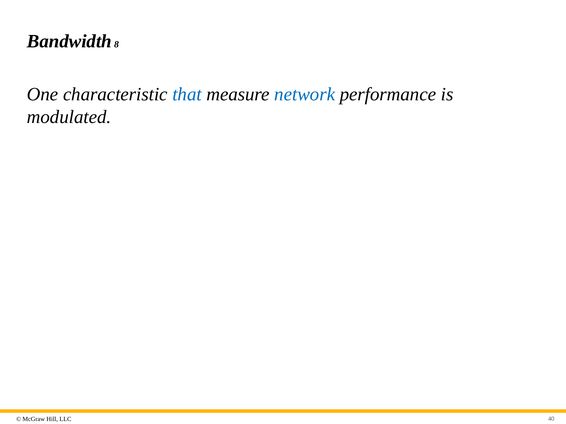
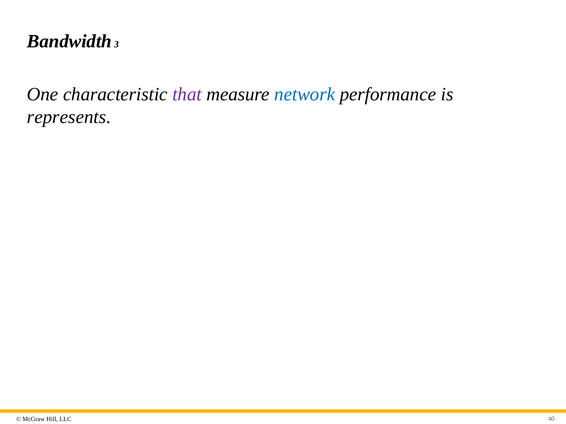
8: 8 -> 3 (117, 44)
that colour: blue -> purple (187, 94)
modulated: modulated -> represents (69, 117)
